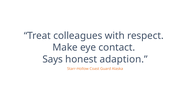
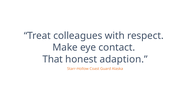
Says: Says -> That (53, 59)
